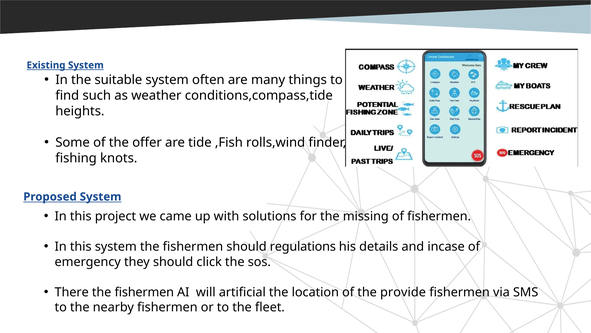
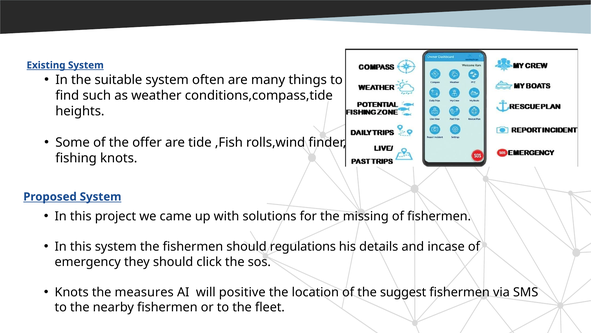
There: There -> Knots (72, 292)
fishermen: fishermen -> measures (144, 292)
artificial: artificial -> positive (242, 292)
provide: provide -> suggest (403, 292)
